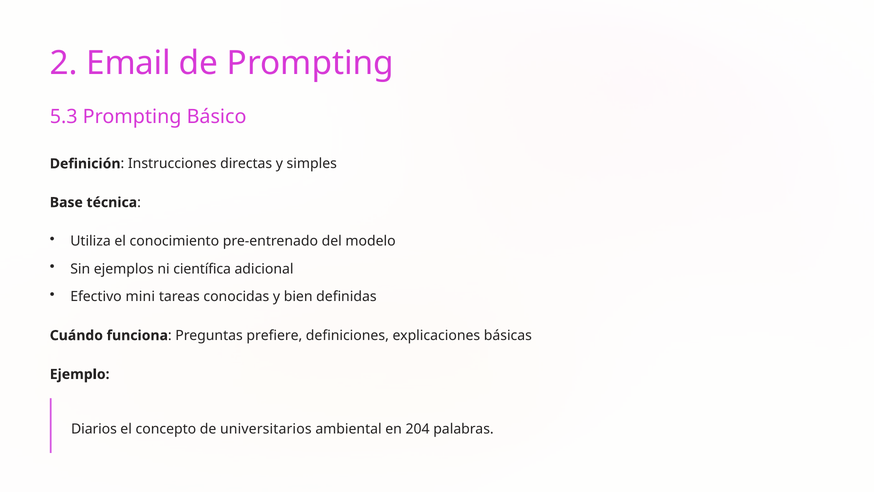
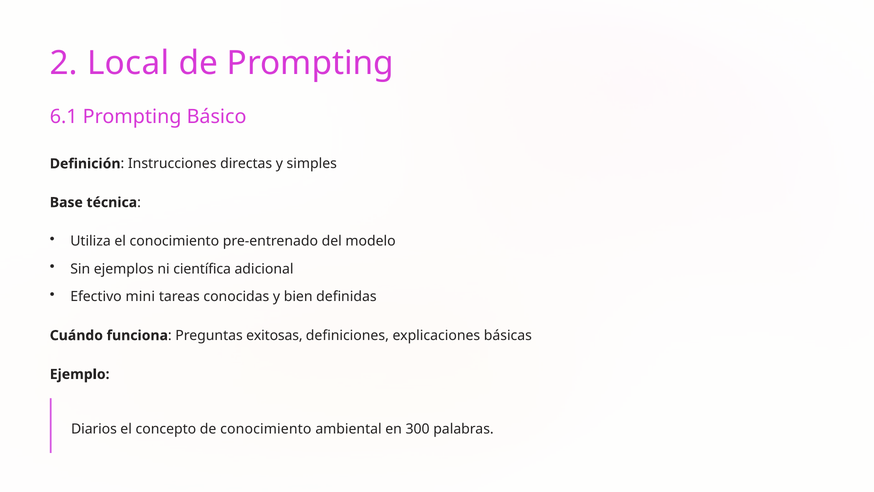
Email: Email -> Local (128, 63)
5.3: 5.3 -> 6.1 (64, 117)
prefiere: prefiere -> exitosas (274, 335)
de universitarios: universitarios -> conocimiento (266, 429)
204: 204 -> 300 (418, 429)
